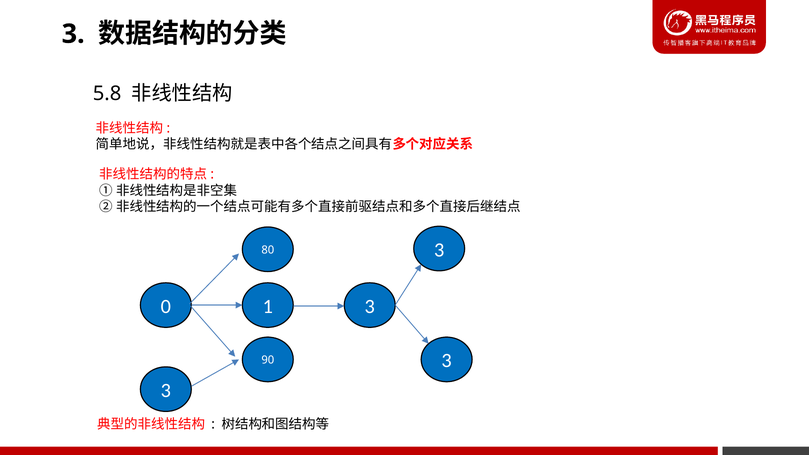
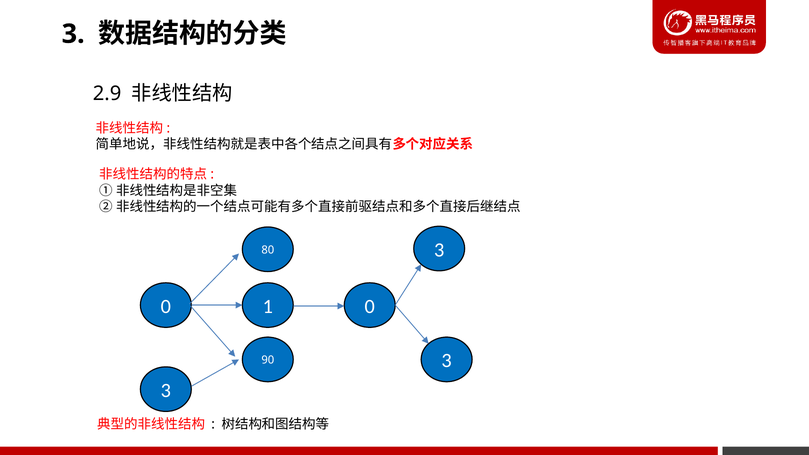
5.8: 5.8 -> 2.9 (107, 94)
1 3: 3 -> 0 (370, 307)
